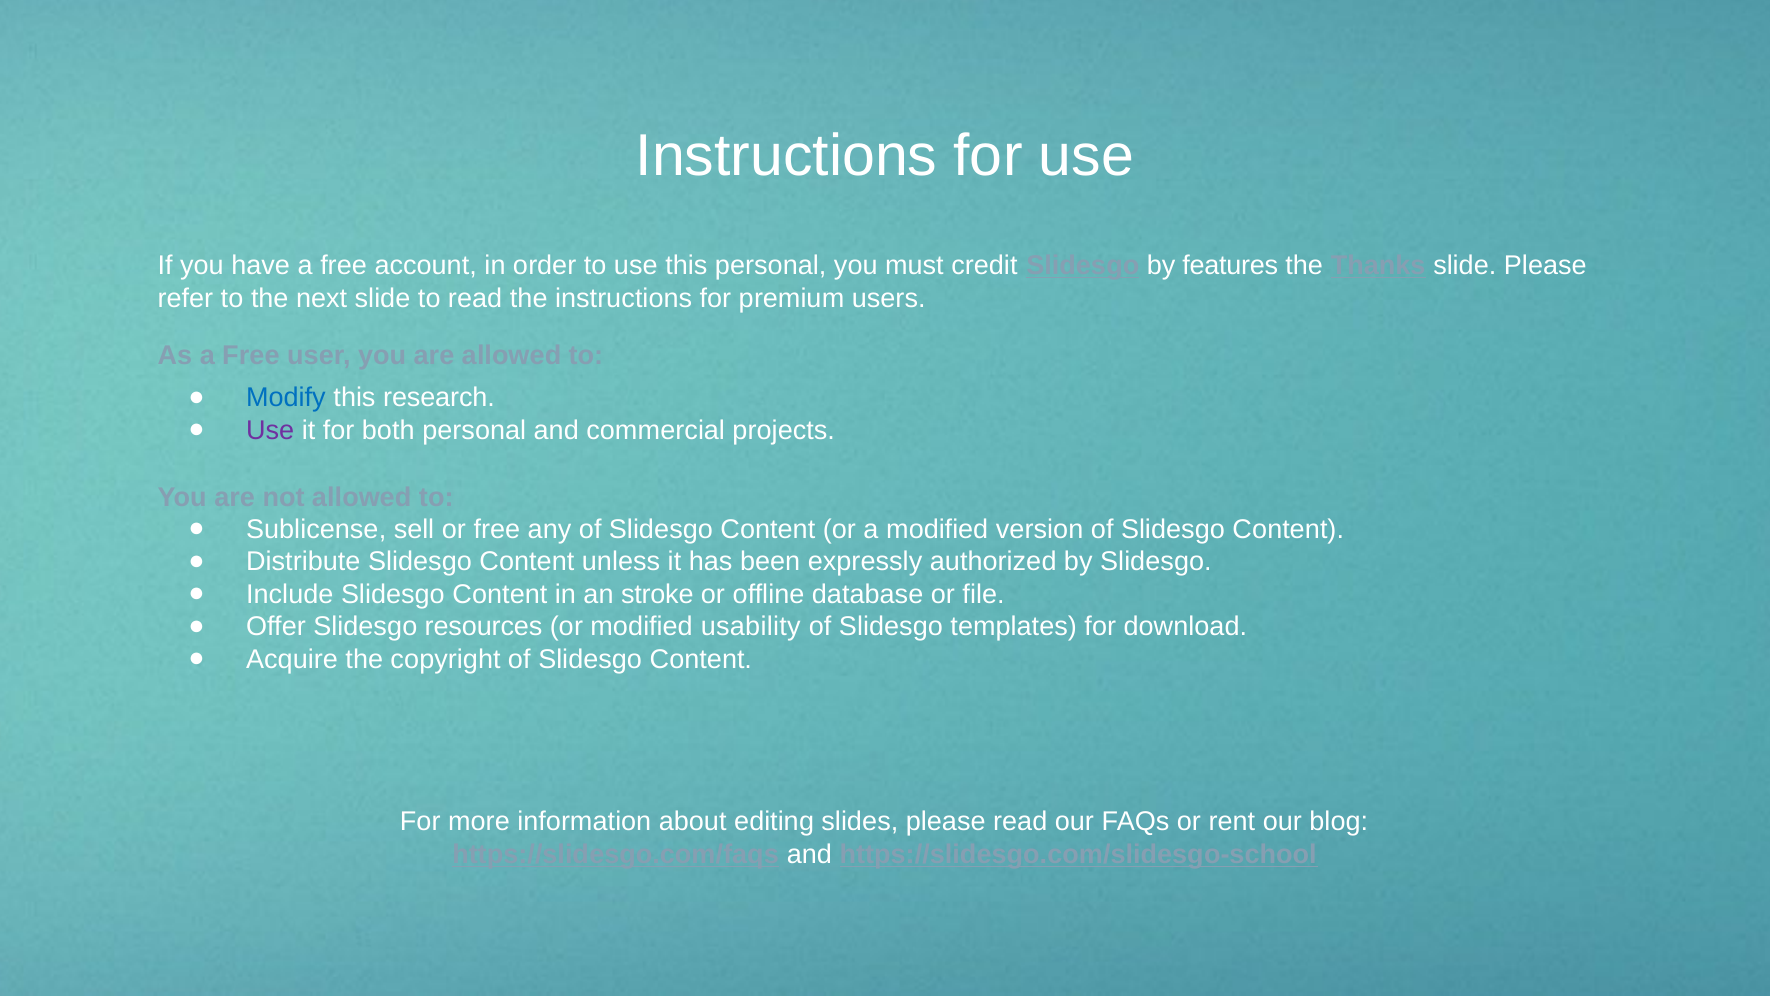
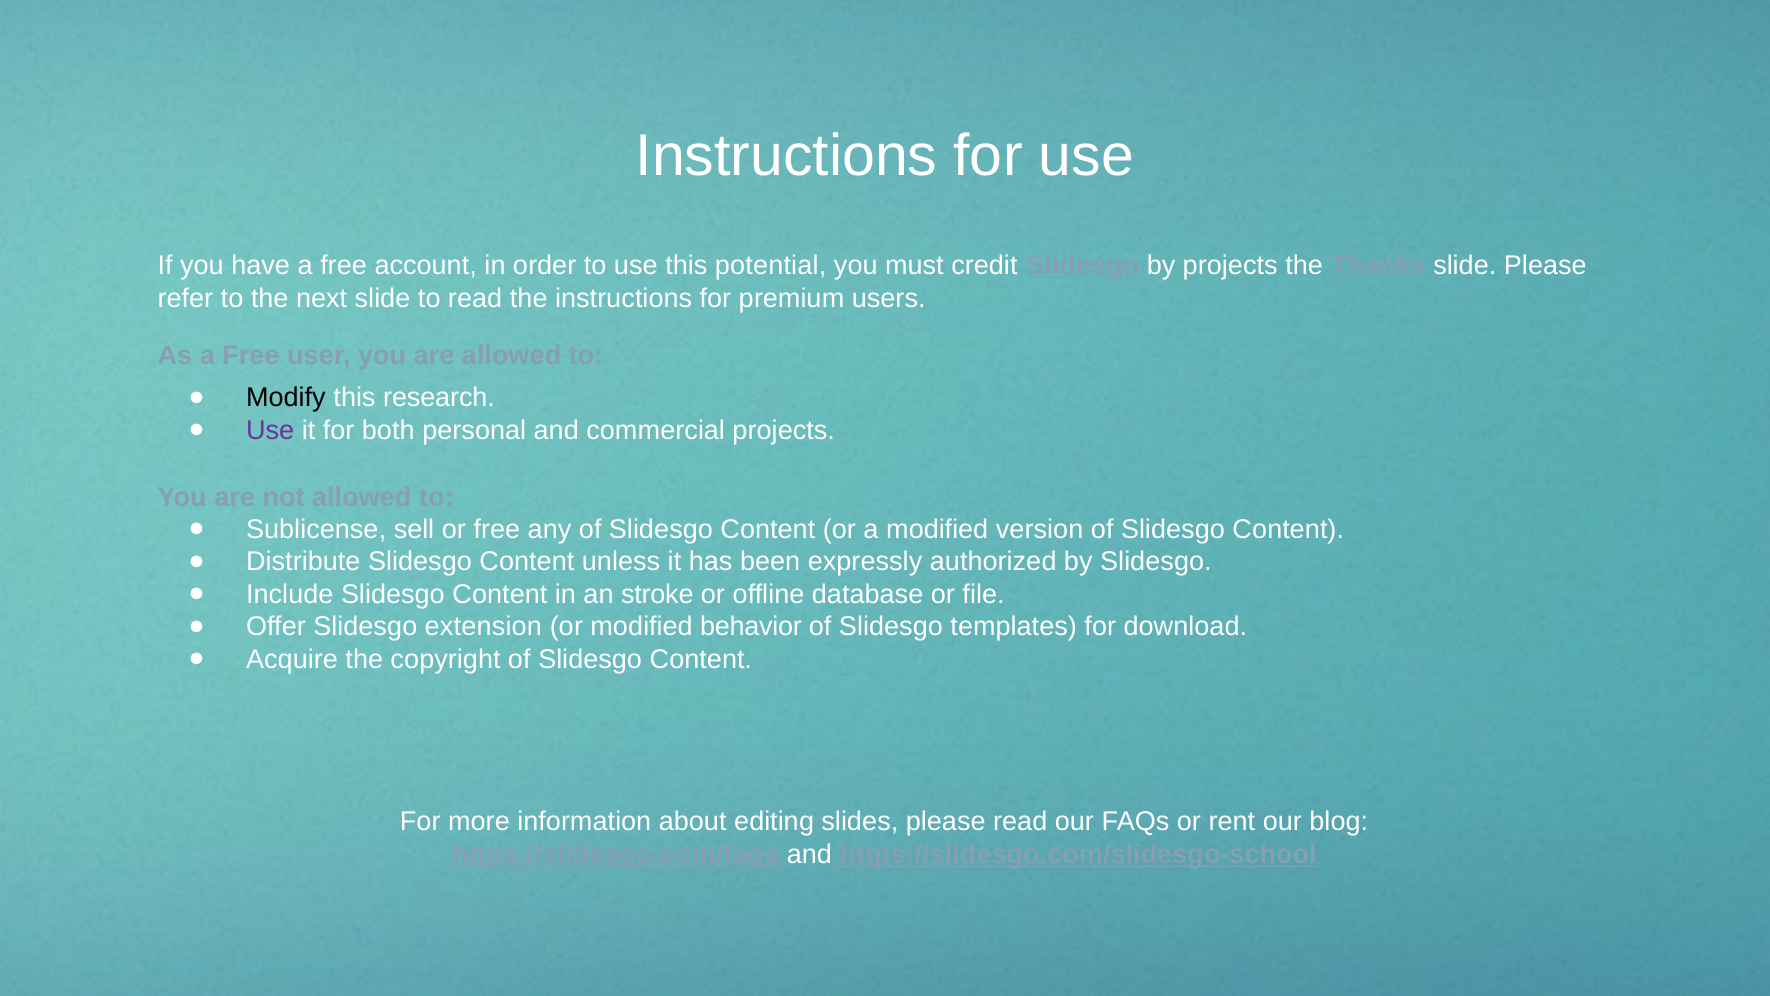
this personal: personal -> potential (771, 266)
by features: features -> projects (1230, 266)
Modify colour: blue -> black (286, 398)
resources: resources -> extension (483, 627)
usability: usability -> behavior (751, 627)
